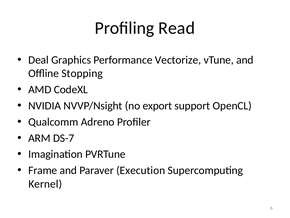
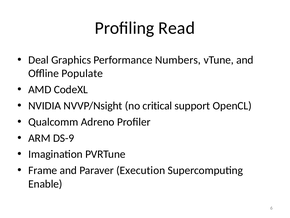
Vectorize: Vectorize -> Numbers (178, 60)
Stopping: Stopping -> Populate (82, 73)
export: export -> critical (157, 106)
DS-7: DS-7 -> DS-9 (64, 138)
Kernel: Kernel -> Enable (45, 184)
